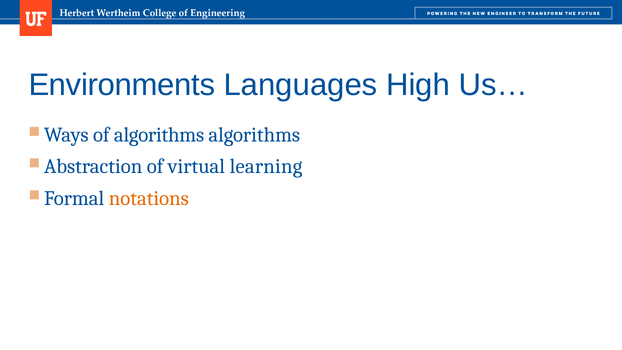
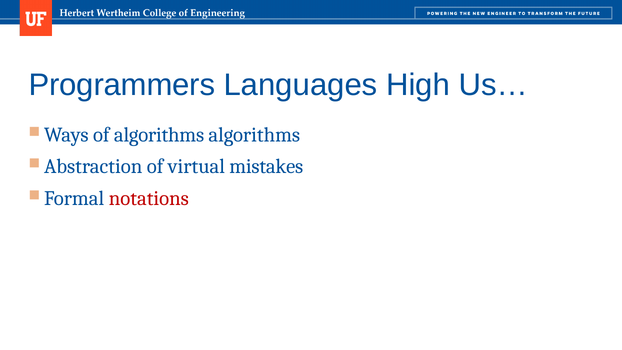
Environments: Environments -> Programmers (122, 85)
learning: learning -> mistakes (266, 167)
notations colour: orange -> red (149, 198)
